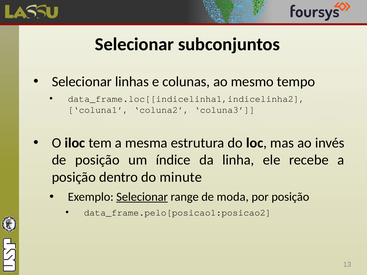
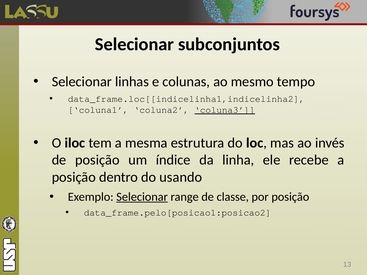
coluna3 underline: none -> present (225, 110)
minute: minute -> usando (181, 177)
moda: moda -> classe (233, 197)
